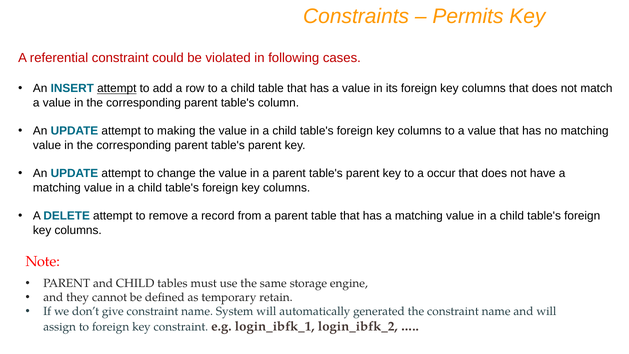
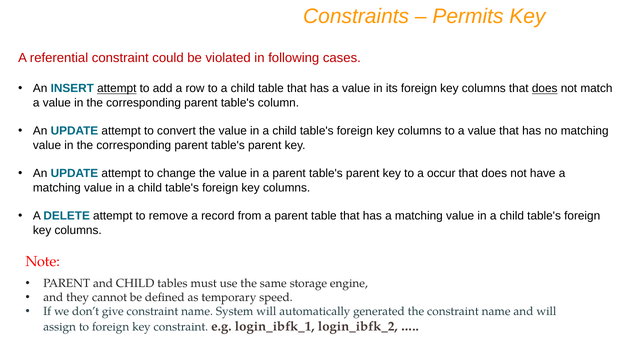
does underline: none -> present (545, 89)
making: making -> convert (176, 131)
retain: retain -> speed (276, 297)
